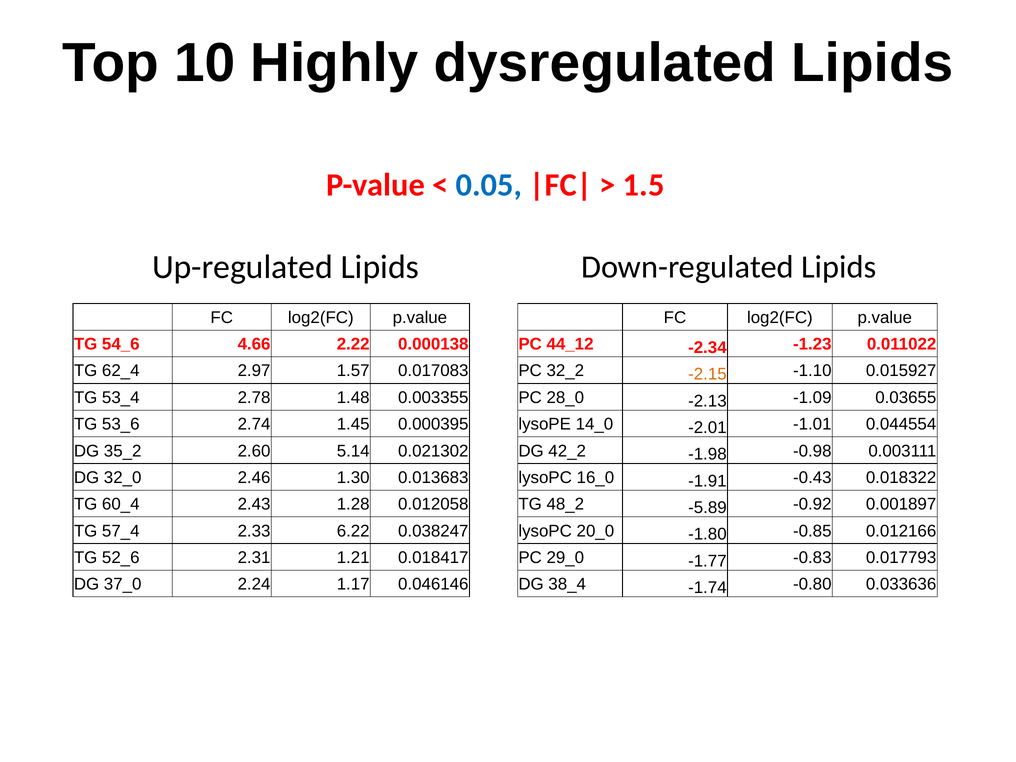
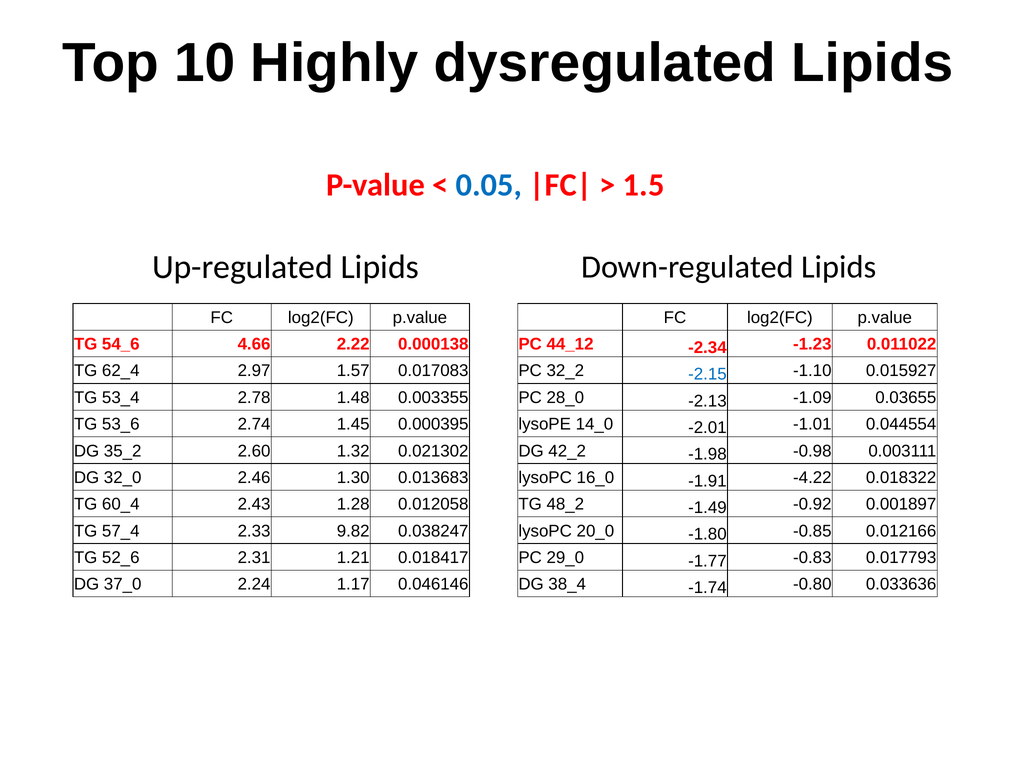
-2.15 colour: orange -> blue (707, 374)
5.14: 5.14 -> 1.32 (353, 451)
-0.43: -0.43 -> -4.22 (812, 478)
-5.89: -5.89 -> -1.49 (707, 508)
6.22: 6.22 -> 9.82 (353, 531)
